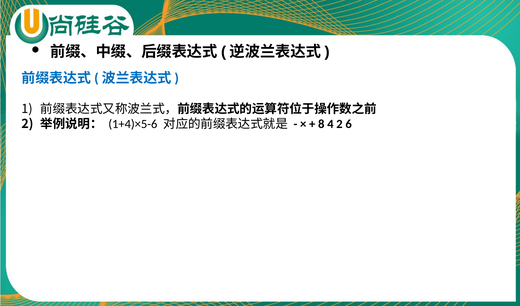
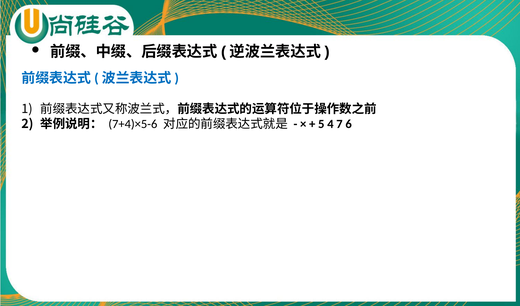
1+4)×5-6: 1+4)×5-6 -> 7+4)×5-6 (133, 124)
8: 8 -> 5 (321, 124)
4 2: 2 -> 7 (339, 124)
